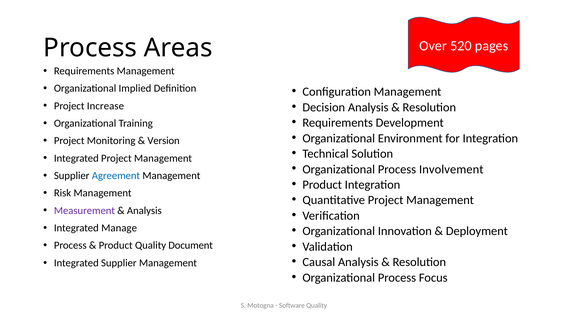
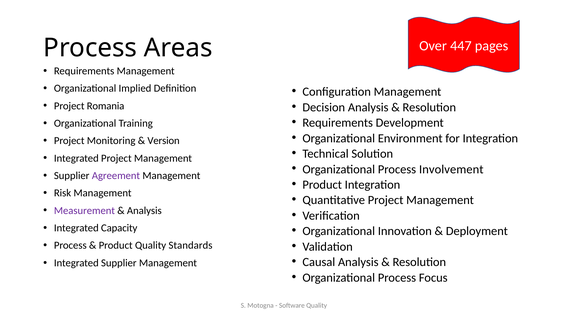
520: 520 -> 447 (461, 46)
Increase: Increase -> Romania (106, 106)
Agreement colour: blue -> purple (116, 175)
Manage: Manage -> Capacity (119, 228)
Document: Document -> Standards (191, 245)
